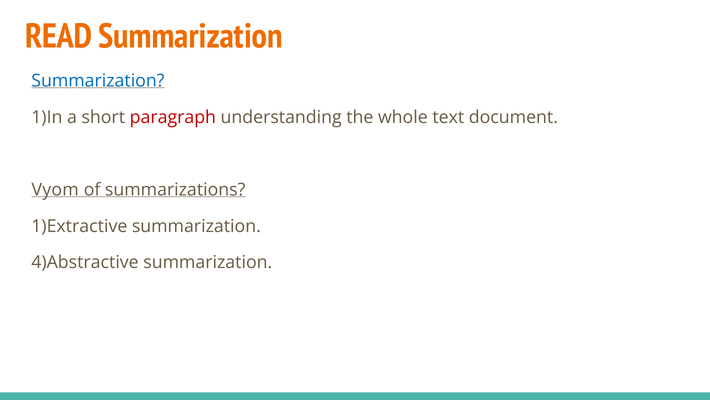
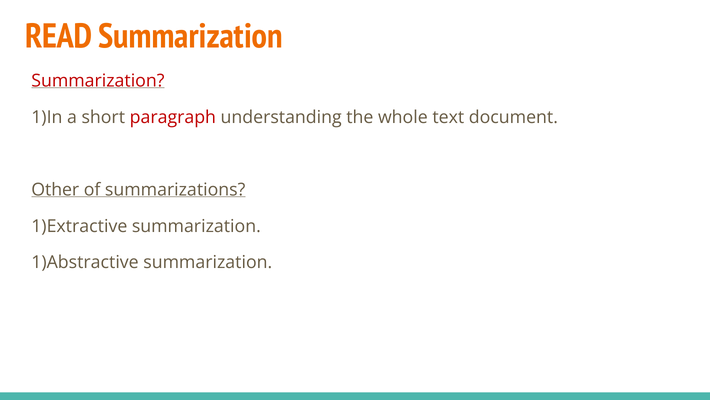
Summarization colour: blue -> red (98, 81)
Vyom: Vyom -> Other (55, 190)
4)Abstractive: 4)Abstractive -> 1)Abstractive (85, 262)
